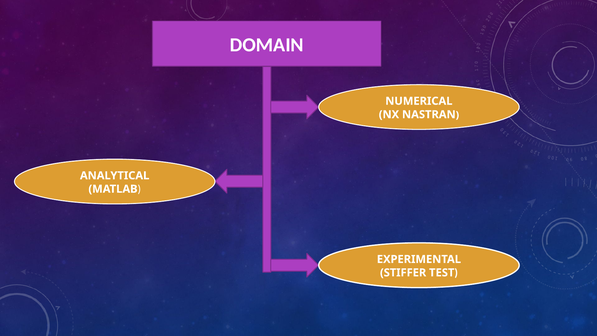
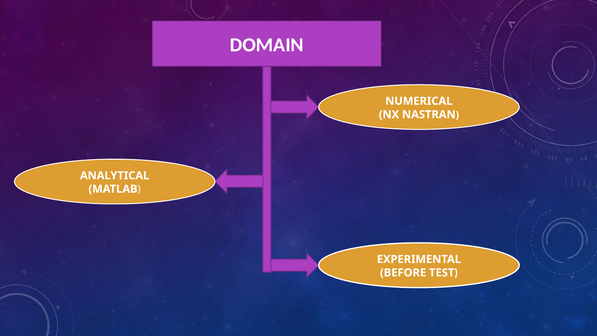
STIFFER: STIFFER -> BEFORE (403, 273)
